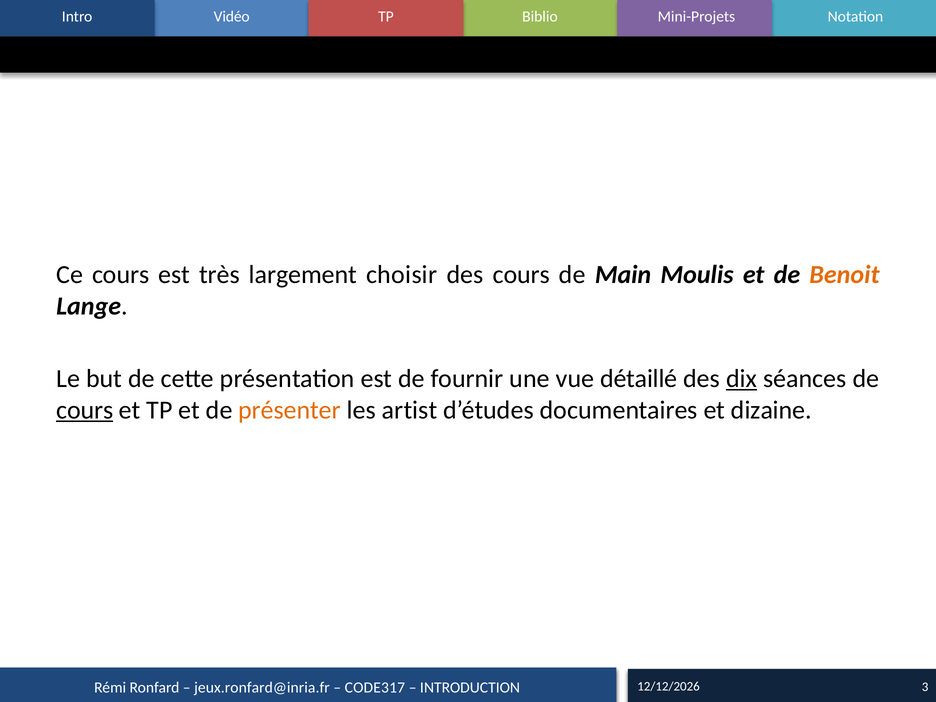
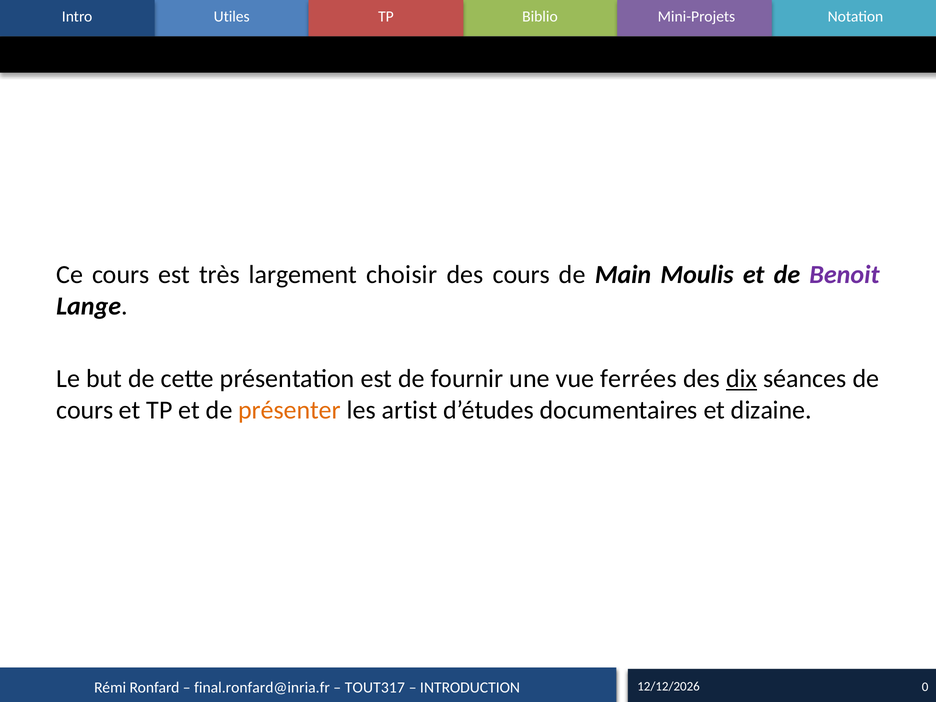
Vidéo: Vidéo -> Utiles (232, 17)
Benoit colour: orange -> purple (844, 275)
détaillé: détaillé -> ferrées (639, 379)
cours underline: present -> none (85, 410)
jeux.ronfard@inria.fr: jeux.ronfard@inria.fr -> final.ronfard@inria.fr (262, 688)
CODE317: CODE317 -> TOUT317 (375, 688)
3: 3 -> 0 (925, 687)
